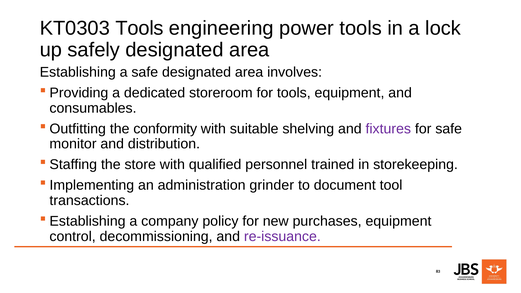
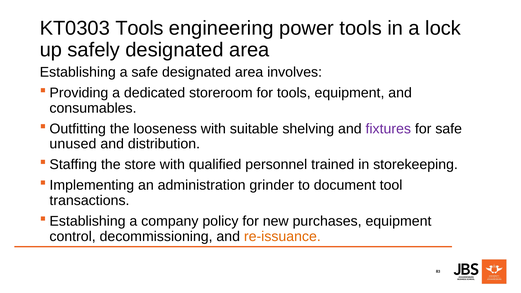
conformity: conformity -> looseness (165, 129)
monitor: monitor -> unused (73, 144)
re-issuance colour: purple -> orange (282, 236)
